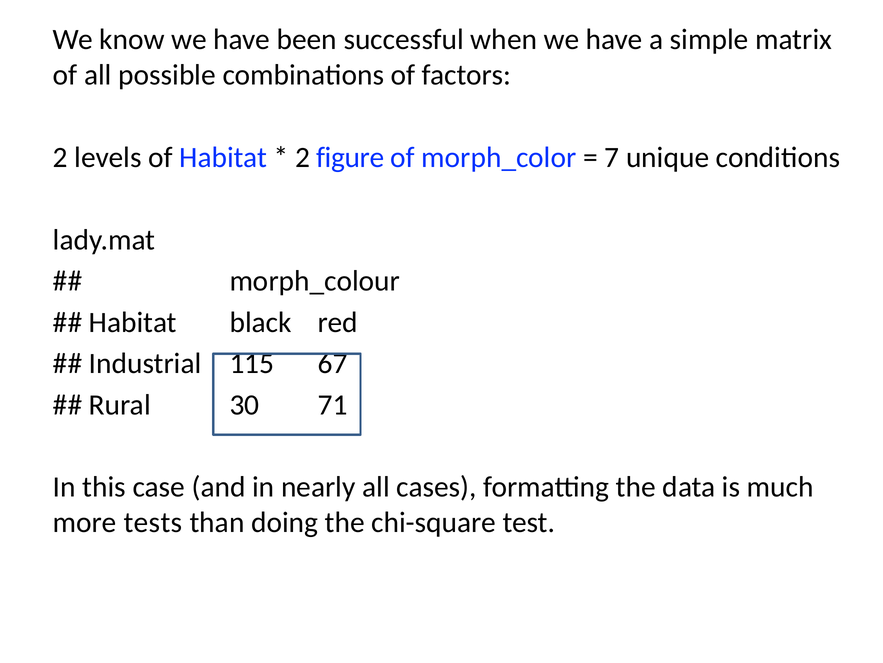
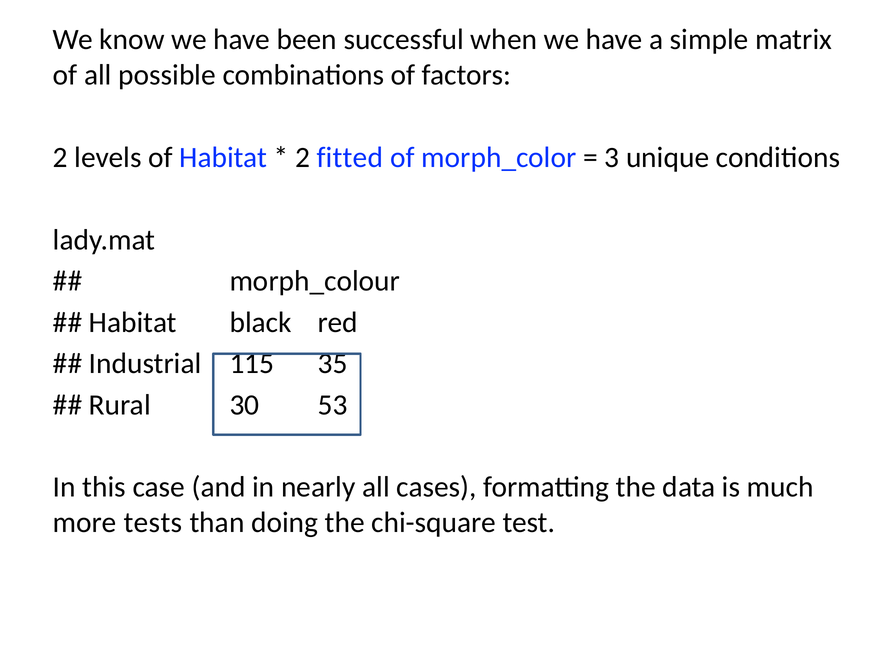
figure: figure -> fitted (350, 157)
7: 7 -> 3 (612, 157)
67: 67 -> 35 (333, 363)
71: 71 -> 53 (333, 404)
